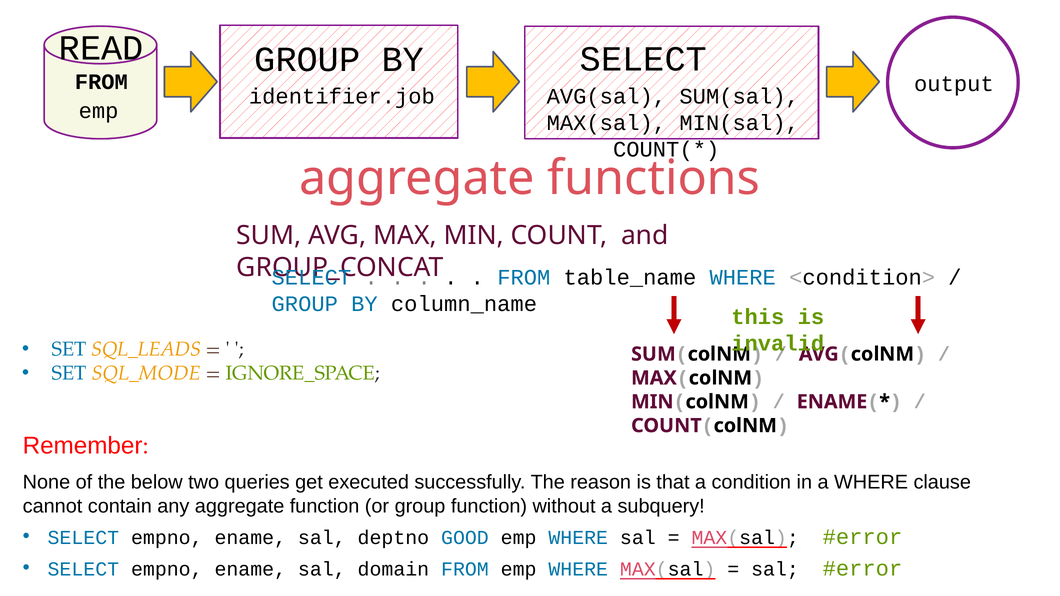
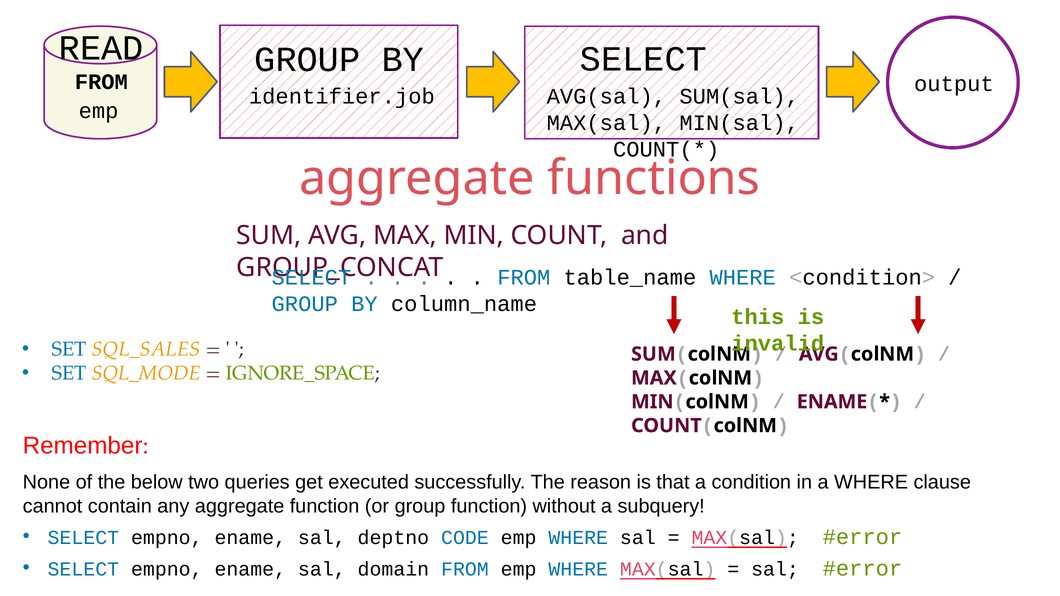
SQL_LEADS: SQL_LEADS -> SQL_SALES (146, 349)
GOOD: GOOD -> CODE (465, 538)
